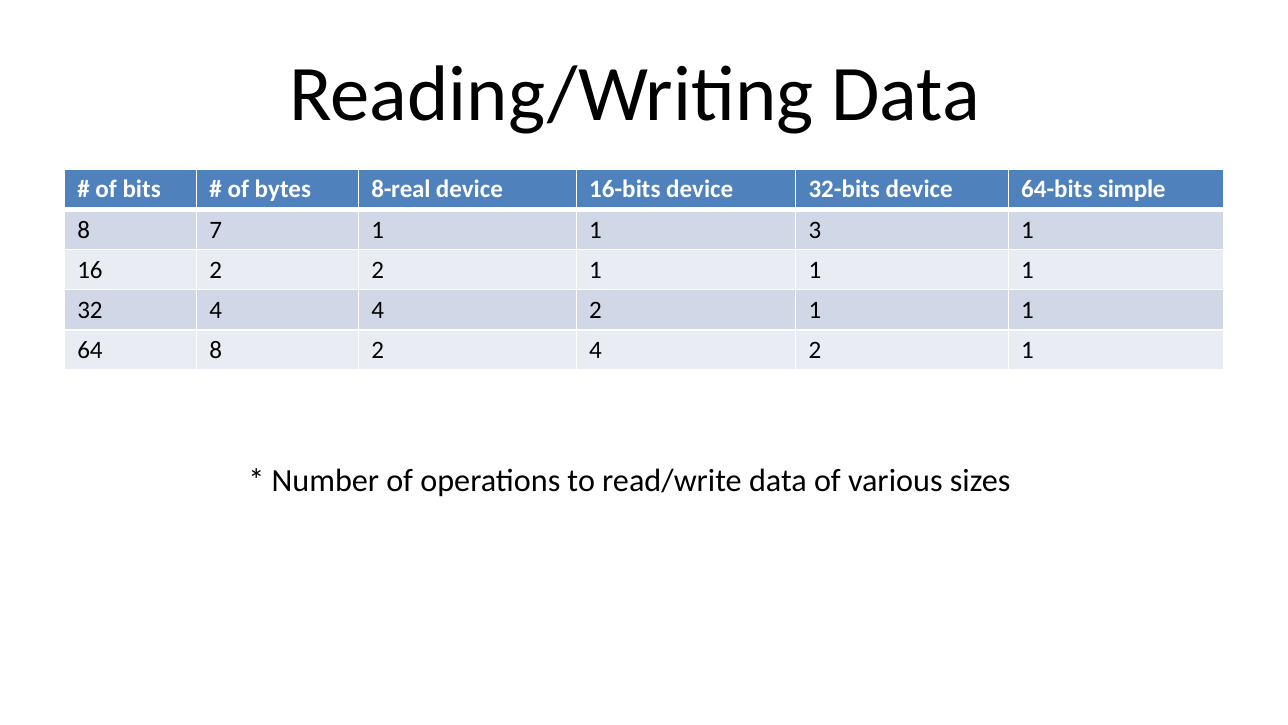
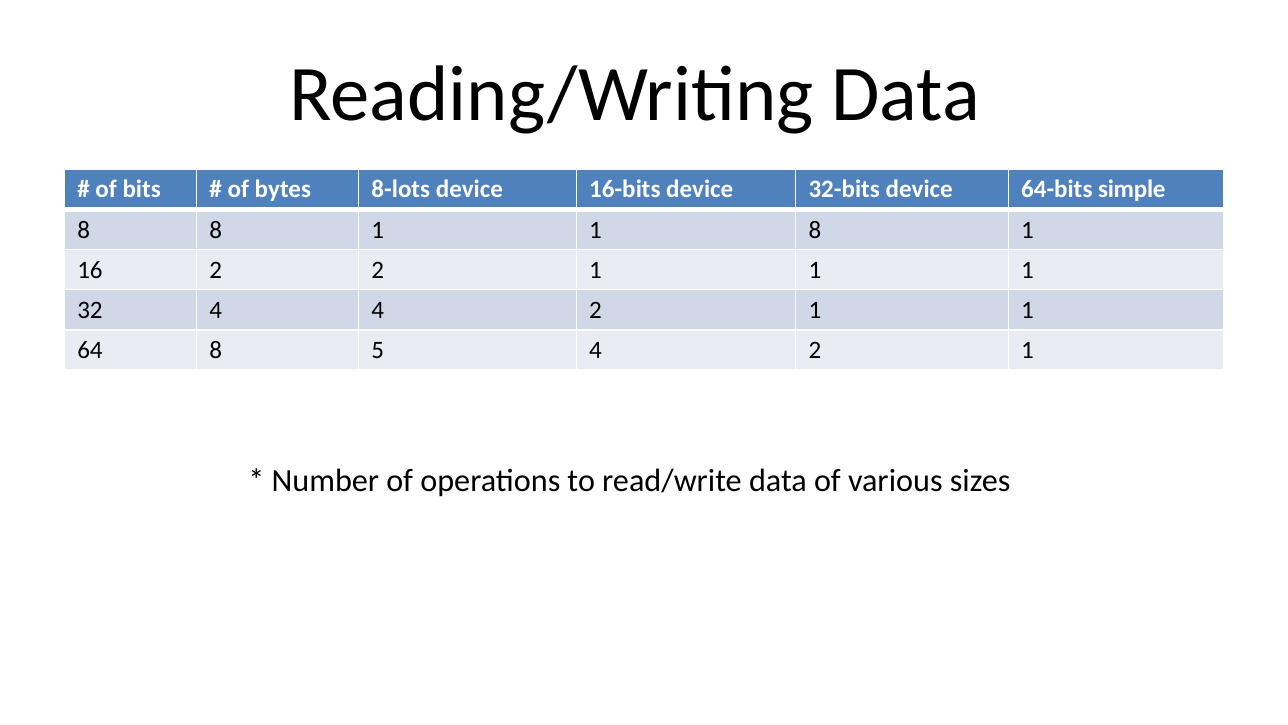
8-real: 8-real -> 8-lots (401, 189)
8 7: 7 -> 8 (216, 230)
1 3: 3 -> 8 (815, 230)
8 2: 2 -> 5 (378, 350)
